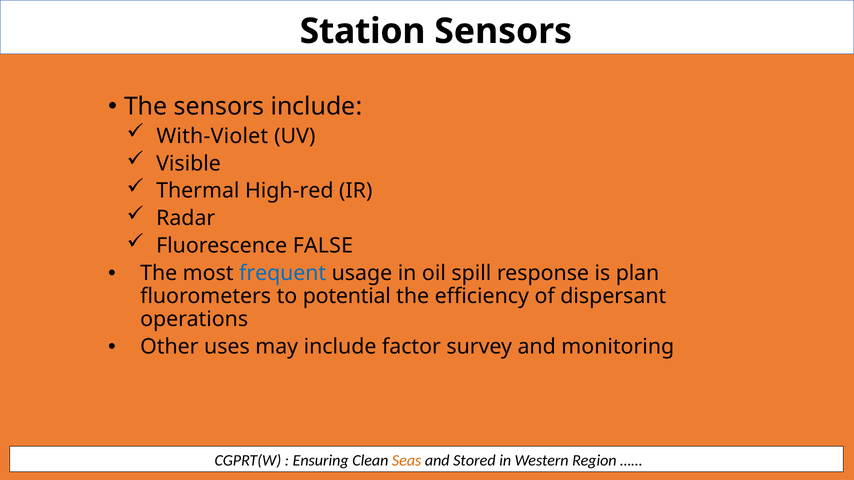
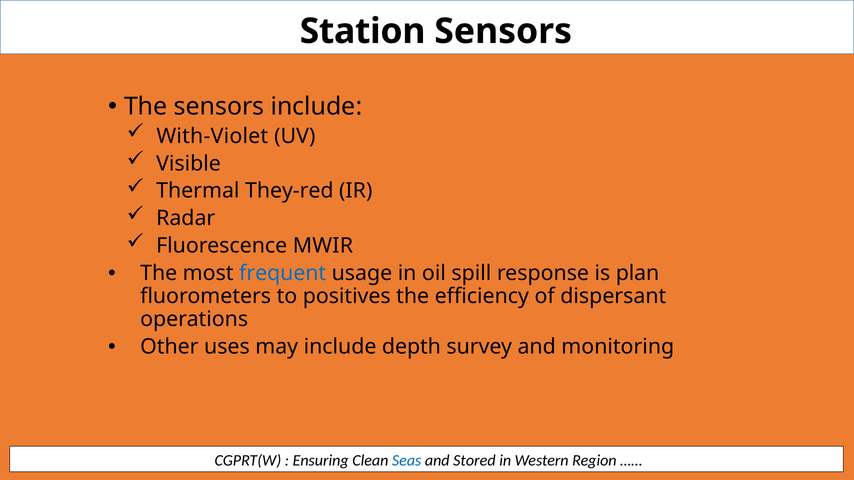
High-red: High-red -> They-red (289, 191)
FALSE: FALSE -> MWIR (323, 246)
potential: potential -> positives (347, 297)
factor: factor -> depth (411, 347)
Seas colour: orange -> blue (407, 461)
